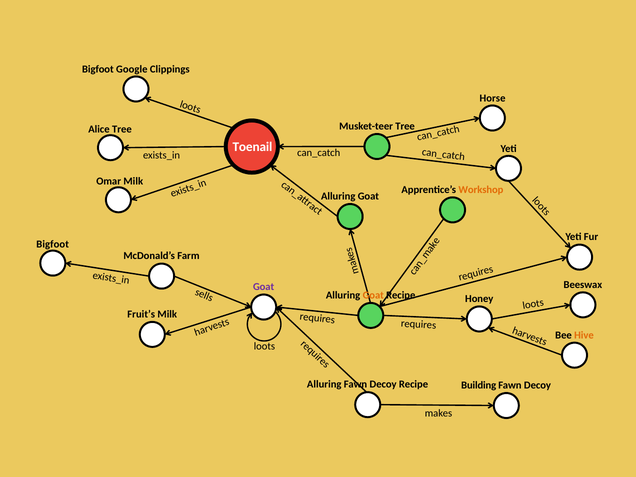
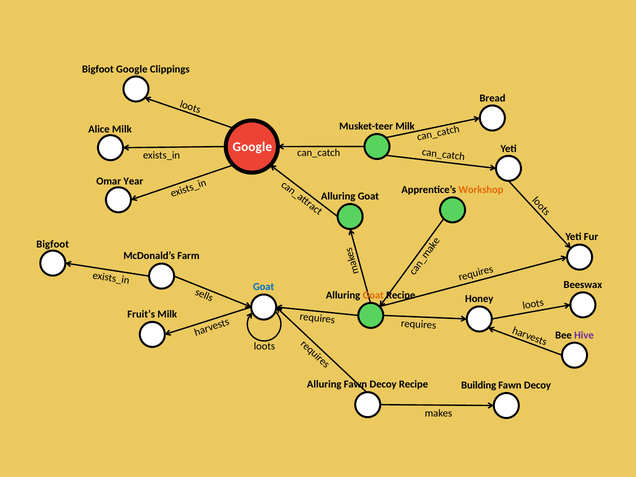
Horse: Horse -> Bread (493, 98)
Musket-teer Tree: Tree -> Milk (405, 126)
Alice Tree: Tree -> Milk (122, 129)
Toenail: Toenail -> Google (252, 147)
Omar Milk: Milk -> Year (133, 181)
Goat colour: purple -> blue (264, 287)
Hive colour: orange -> purple (584, 335)
